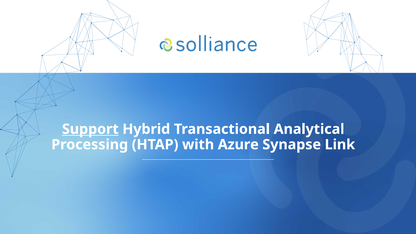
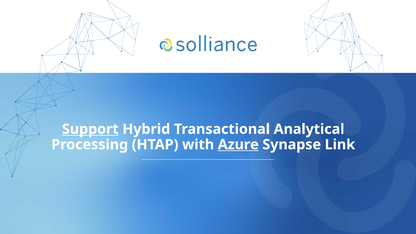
Azure underline: none -> present (238, 145)
